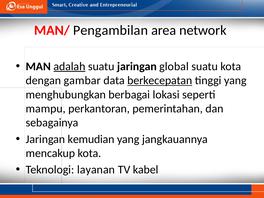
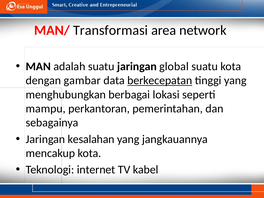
Pengambilan: Pengambilan -> Transformasi (111, 30)
adalah underline: present -> none (69, 66)
kemudian: kemudian -> kesalahan (91, 139)
layanan: layanan -> internet (96, 170)
